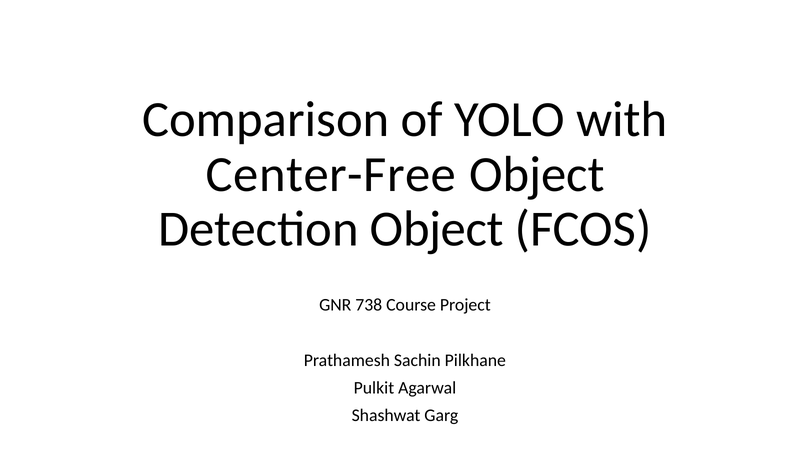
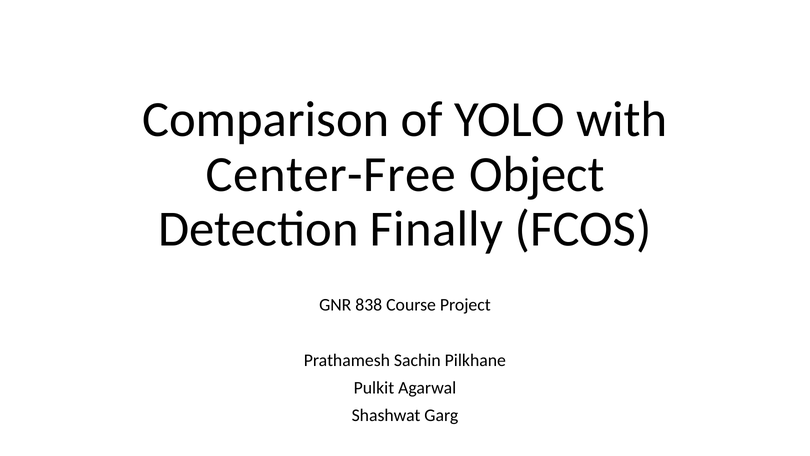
Detection Object: Object -> Finally (437, 229)
738: 738 -> 838 (369, 305)
